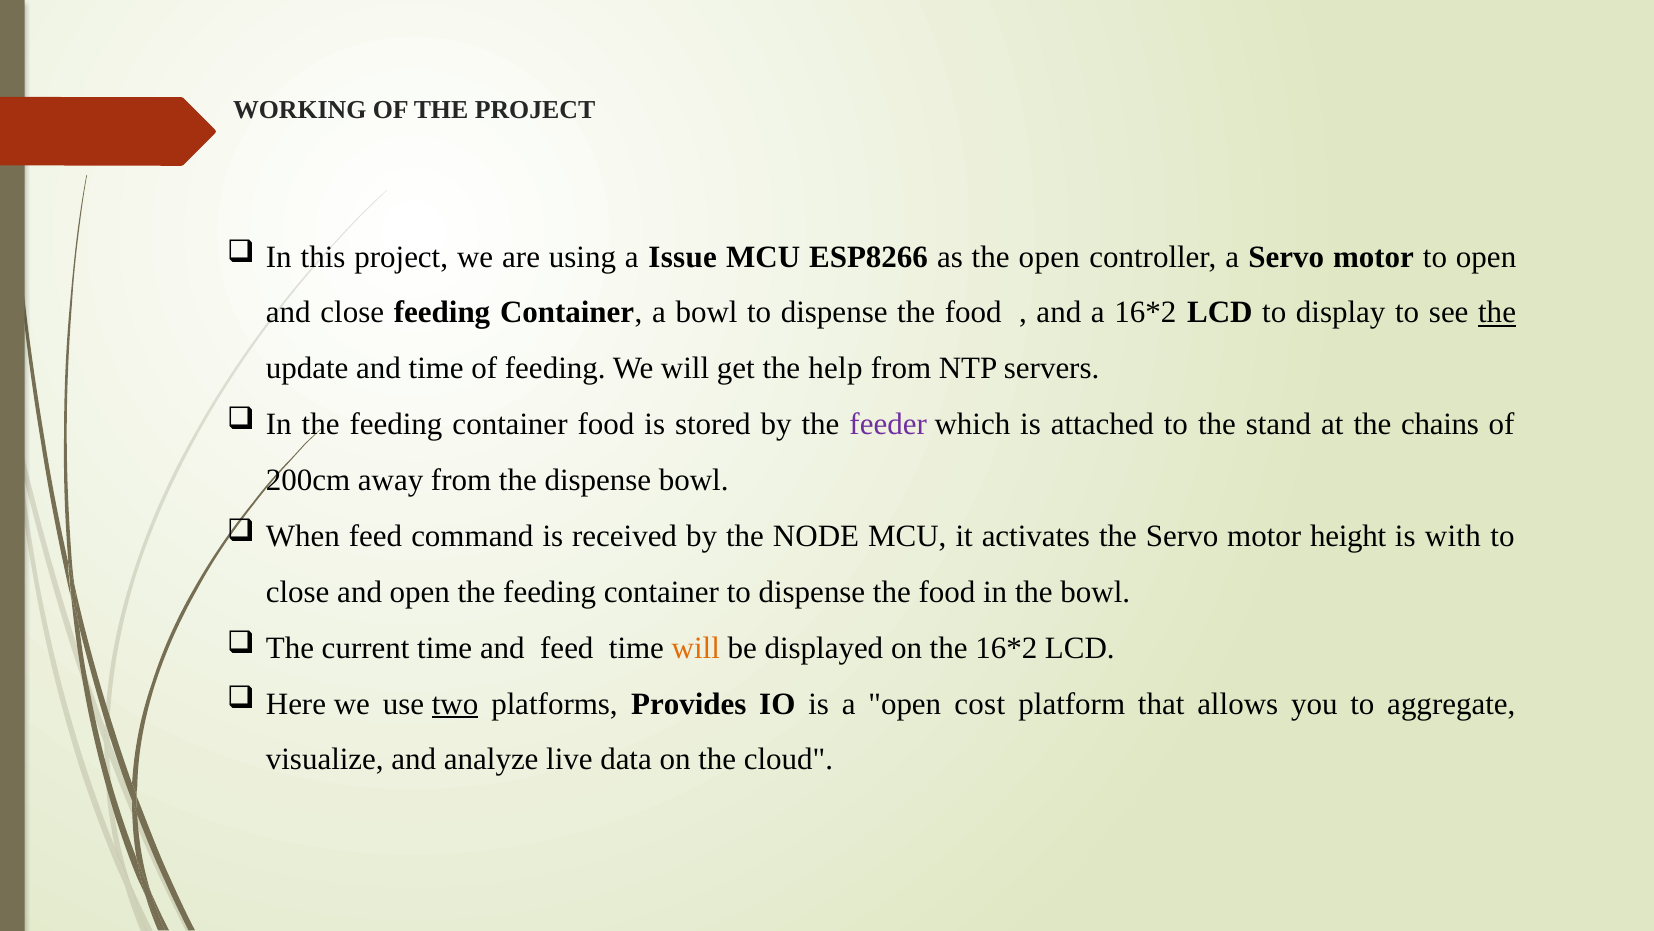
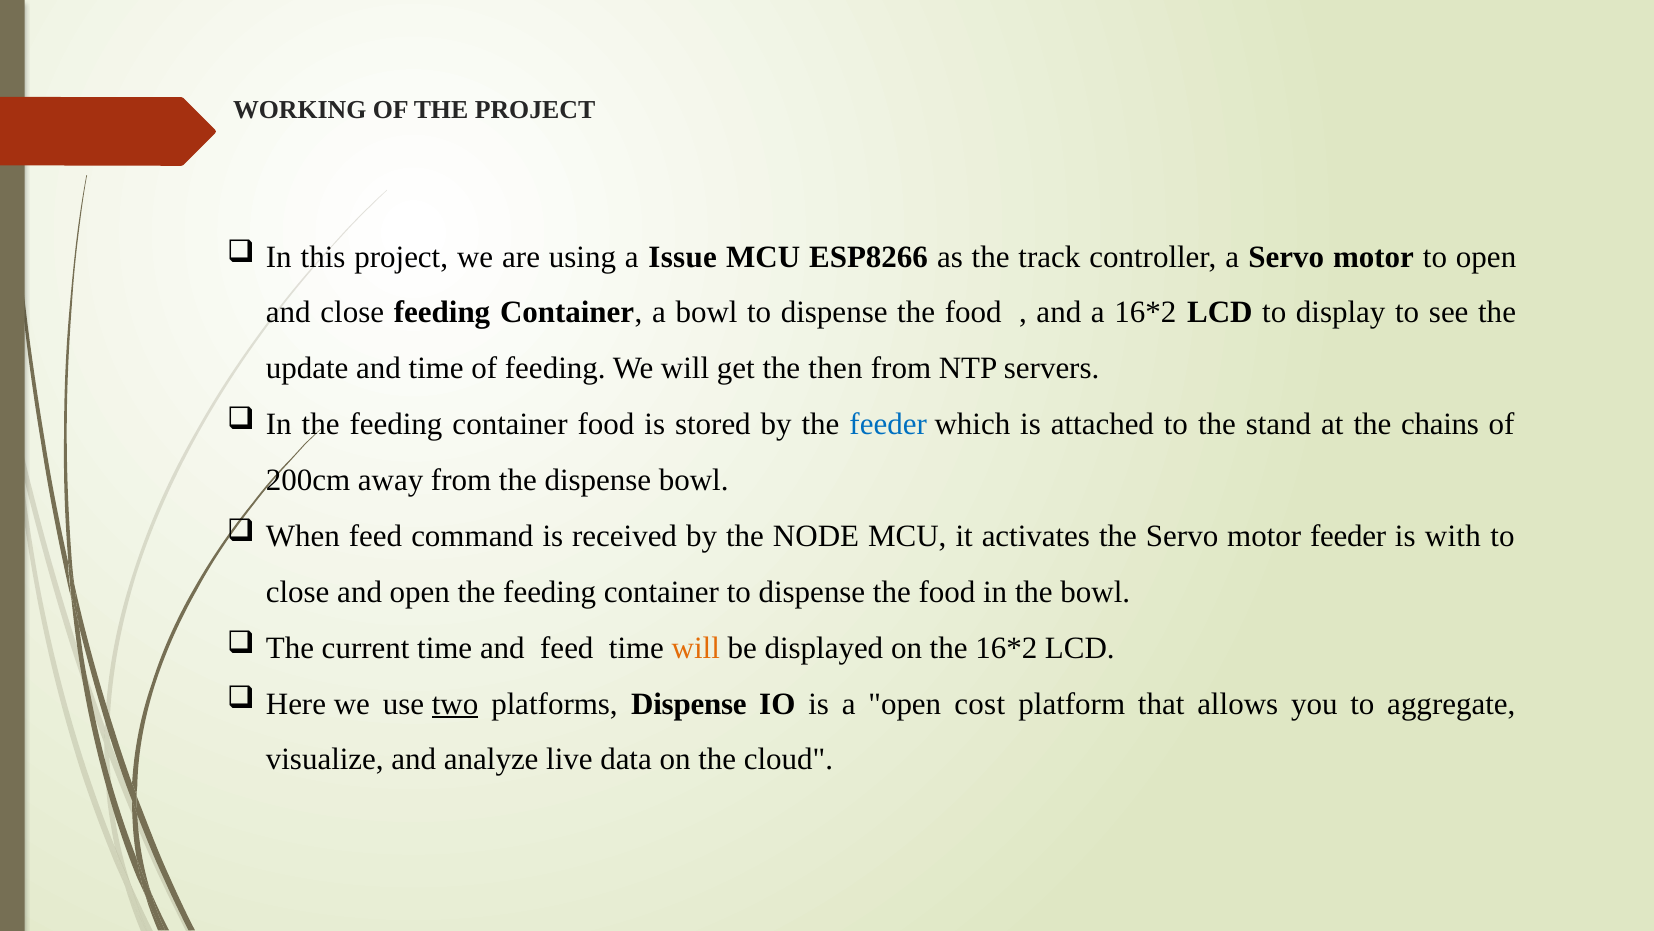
the open: open -> track (1049, 257)
the underline: present -> none (1497, 313)
help: help -> then (835, 368)
feeder colour: purple -> blue (888, 424)
motor height: height -> feeder (1348, 536)
platforms Provides: Provides -> Dispense (689, 703)
